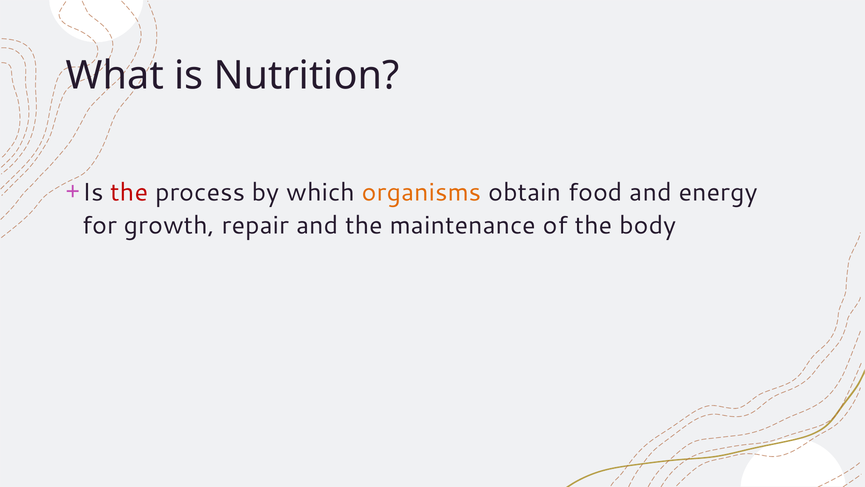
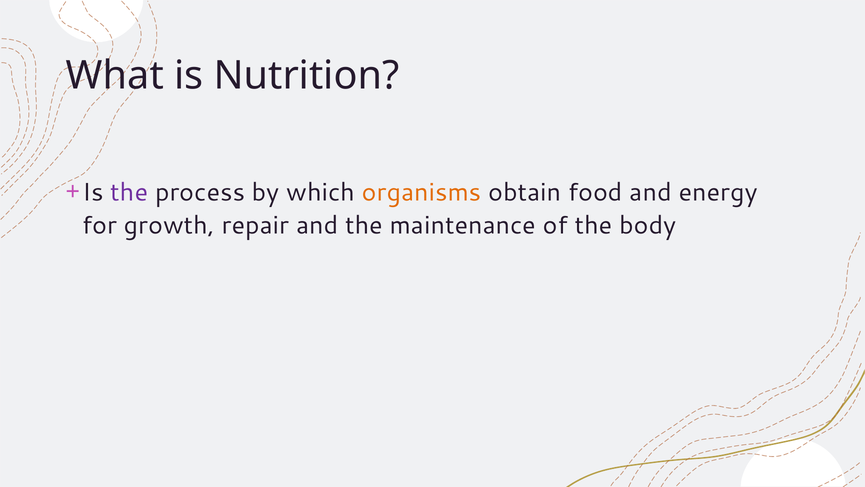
the colour: red -> purple (129, 192)
